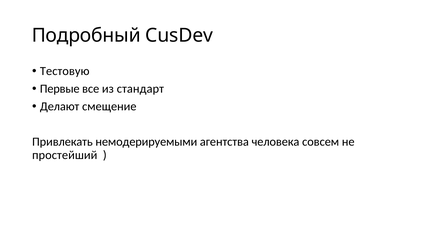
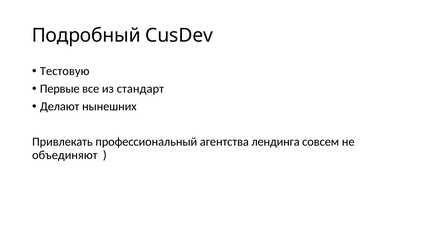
смещение: смещение -> нынешних (109, 106)
немодерируемыми: немодерируемыми -> профессиональный (146, 142)
человека: человека -> лендинга (276, 142)
простейший: простейший -> объединяют (65, 155)
